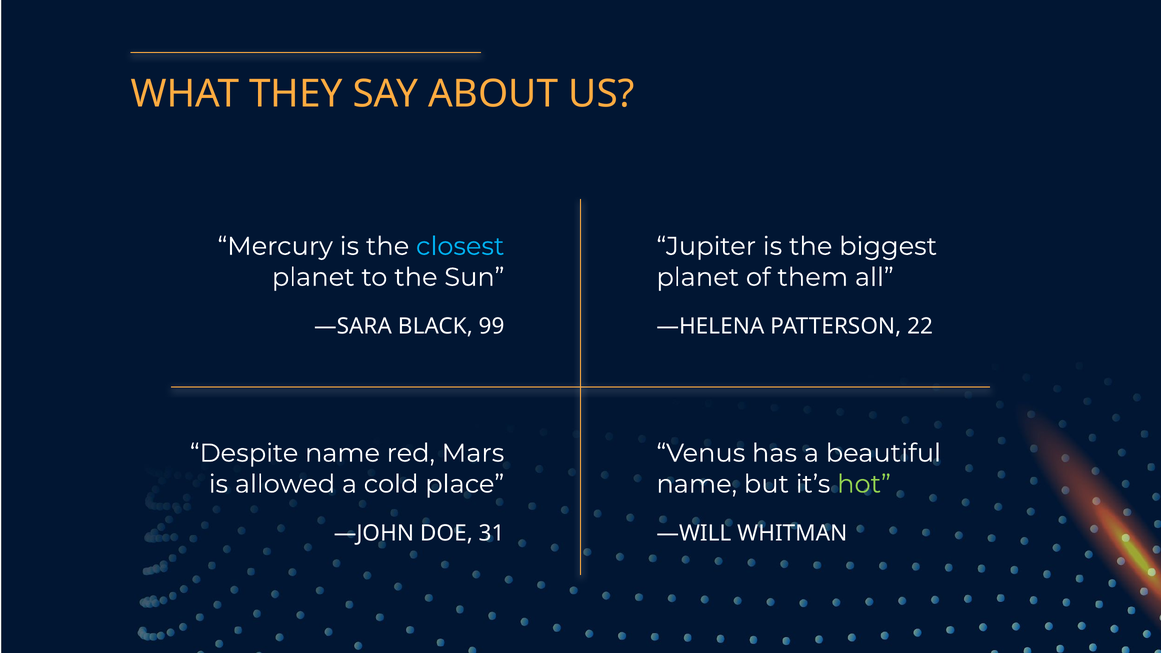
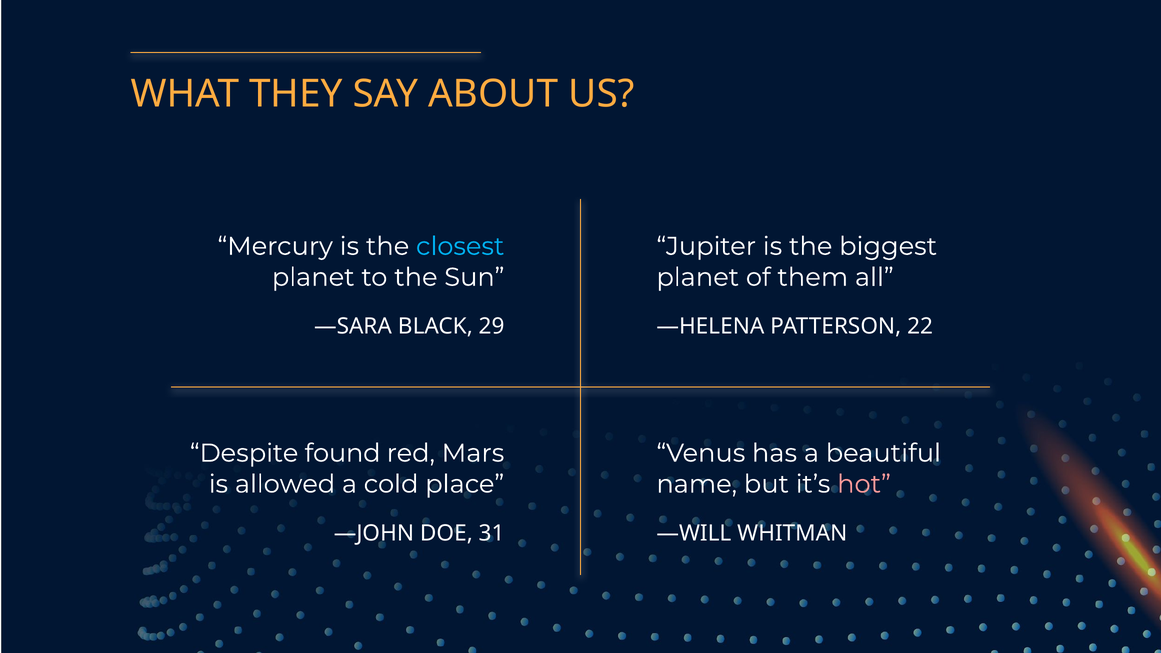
99: 99 -> 29 (492, 326)
Despite name: name -> found (343, 453)
hot colour: light green -> pink (864, 484)
